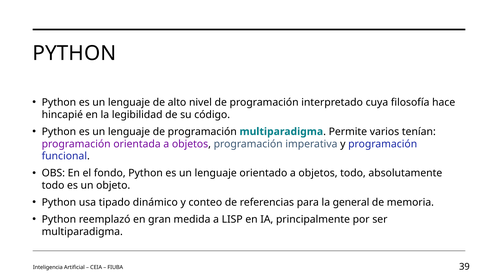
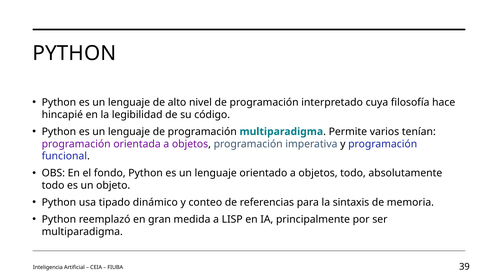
general: general -> sintaxis (351, 203)
